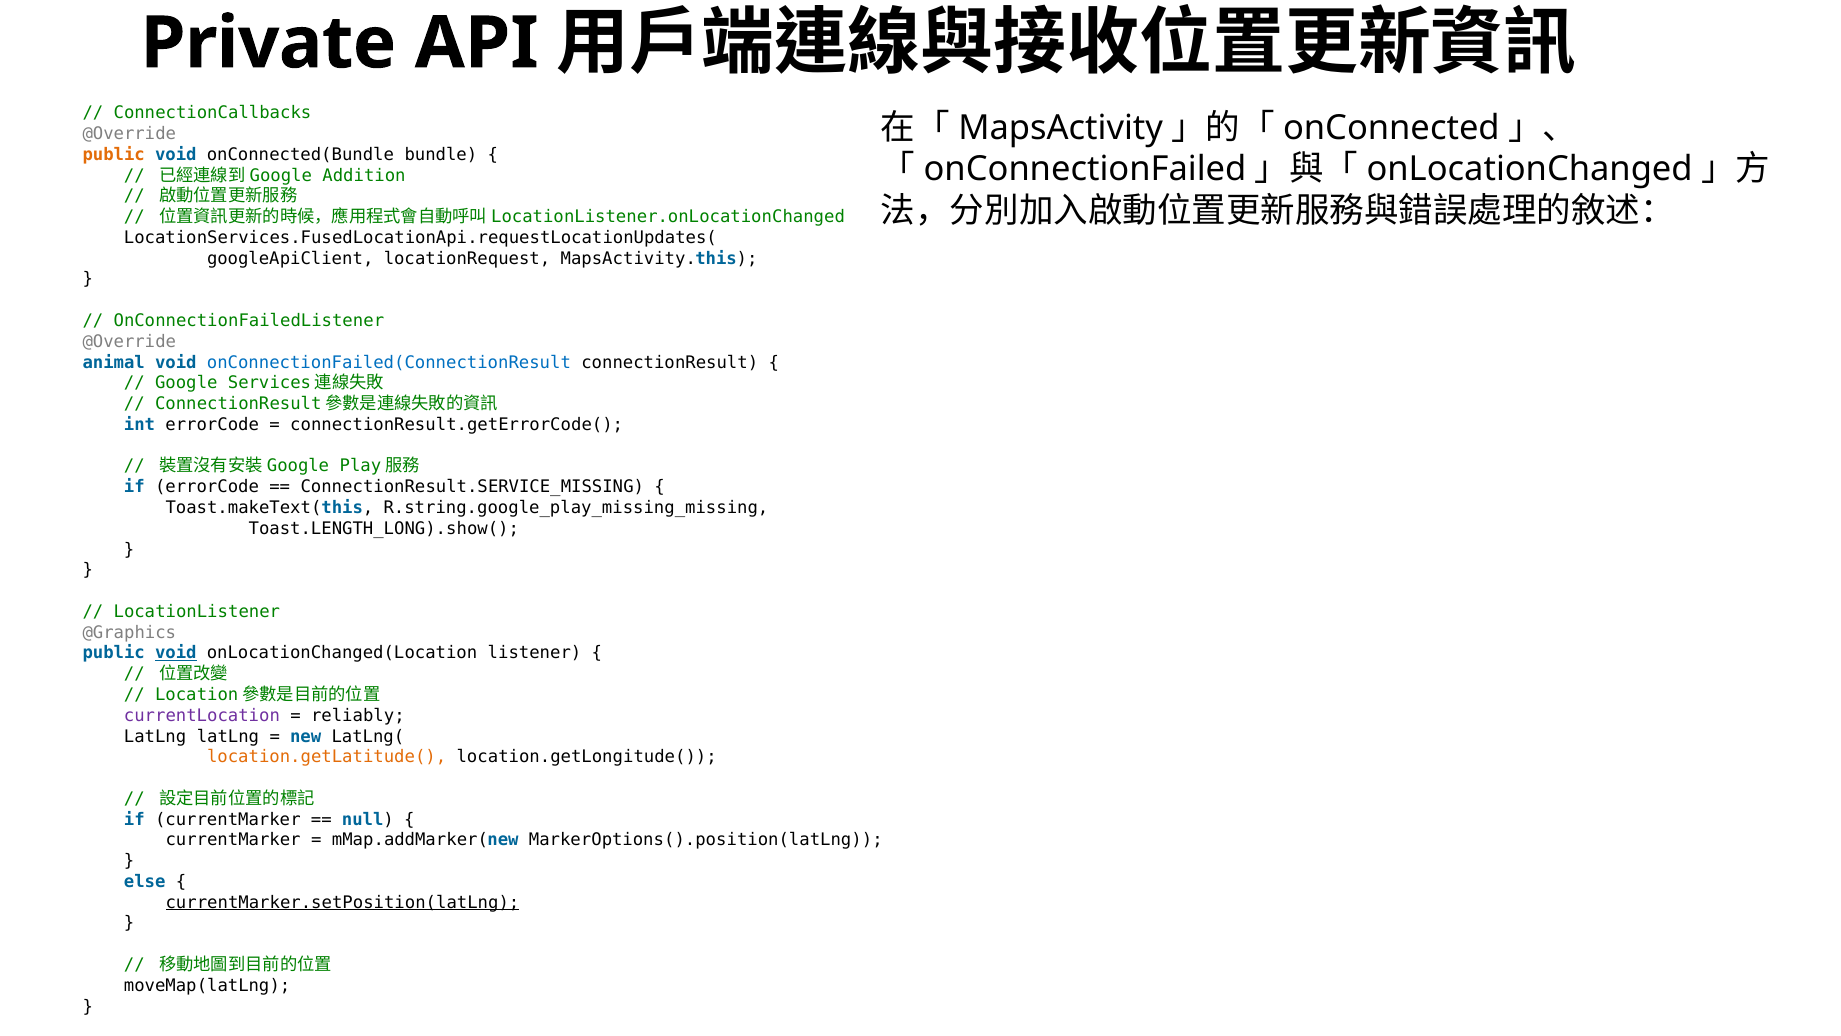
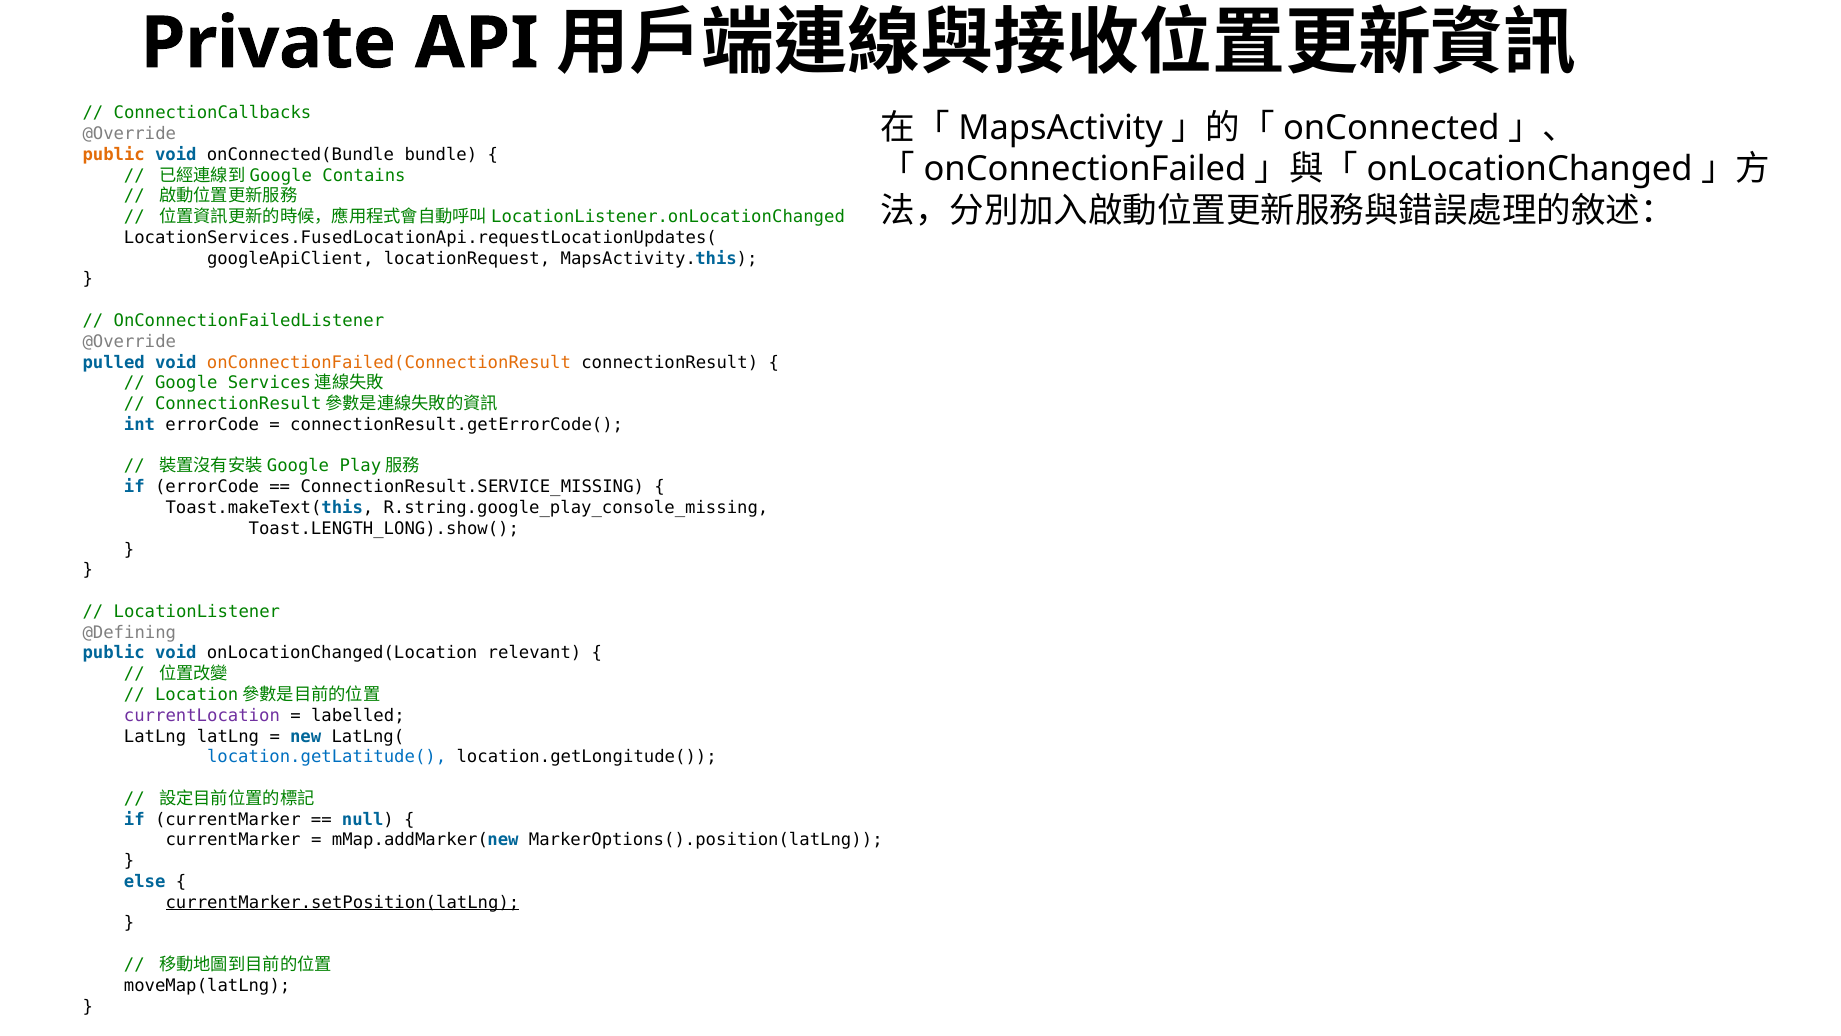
Addition: Addition -> Contains (364, 175)
animal: animal -> pulled (114, 362)
onConnectionFailed(ConnectionResult colour: blue -> orange (389, 362)
R.string.google_play_missing_missing: R.string.google_play_missing_missing -> R.string.google_play_console_missing (576, 508)
@Graphics: @Graphics -> @Defining (129, 632)
void underline: present -> none (176, 653)
listener: listener -> relevant (535, 653)
reliably: reliably -> labelled (358, 715)
location.getLatitude( colour: orange -> blue (327, 757)
